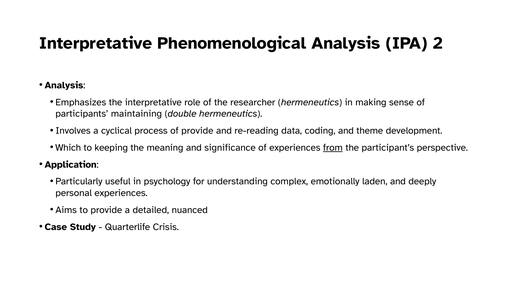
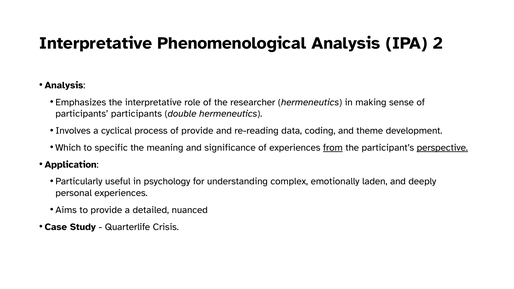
participants maintaining: maintaining -> participants (136, 114)
keeping: keeping -> specific (111, 148)
perspective underline: none -> present (442, 148)
